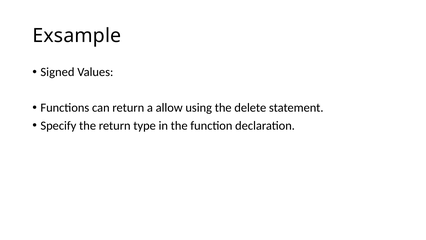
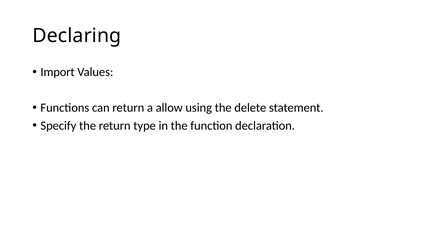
Exsample: Exsample -> Declaring (77, 36)
Signed: Signed -> Import (58, 72)
